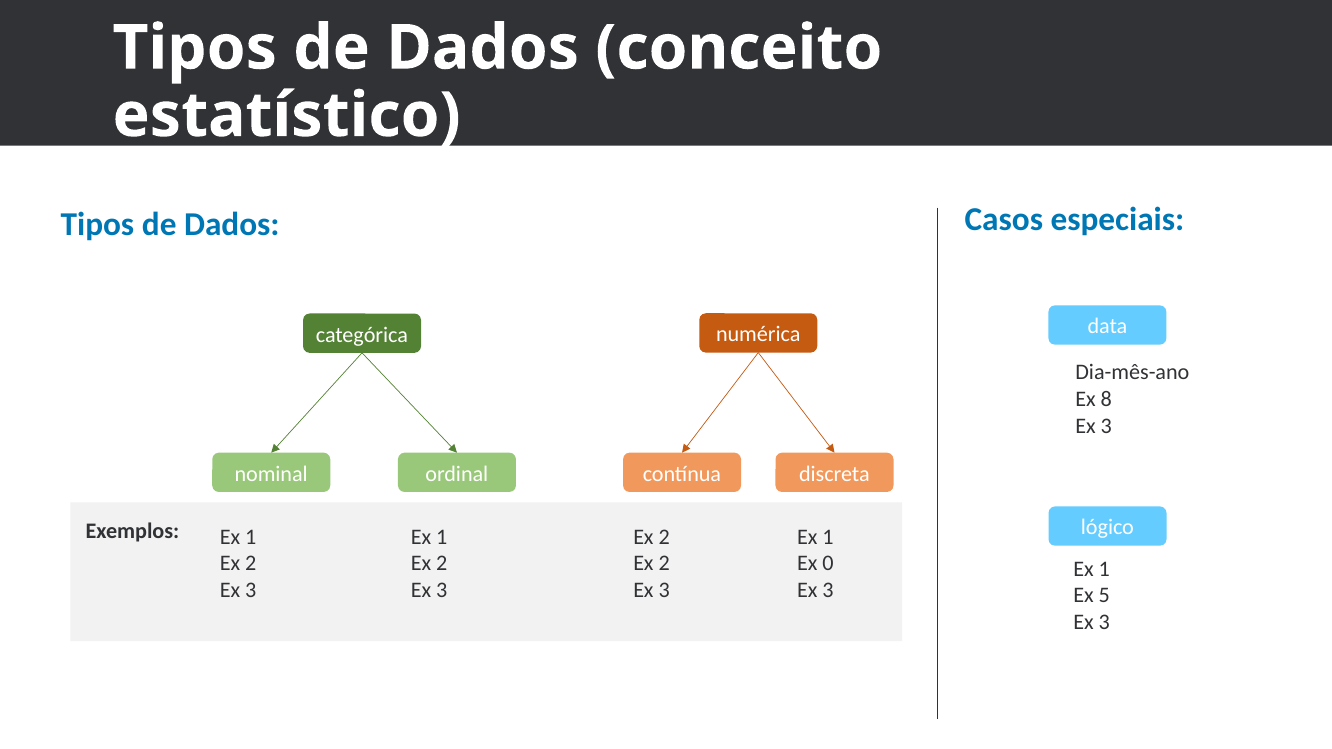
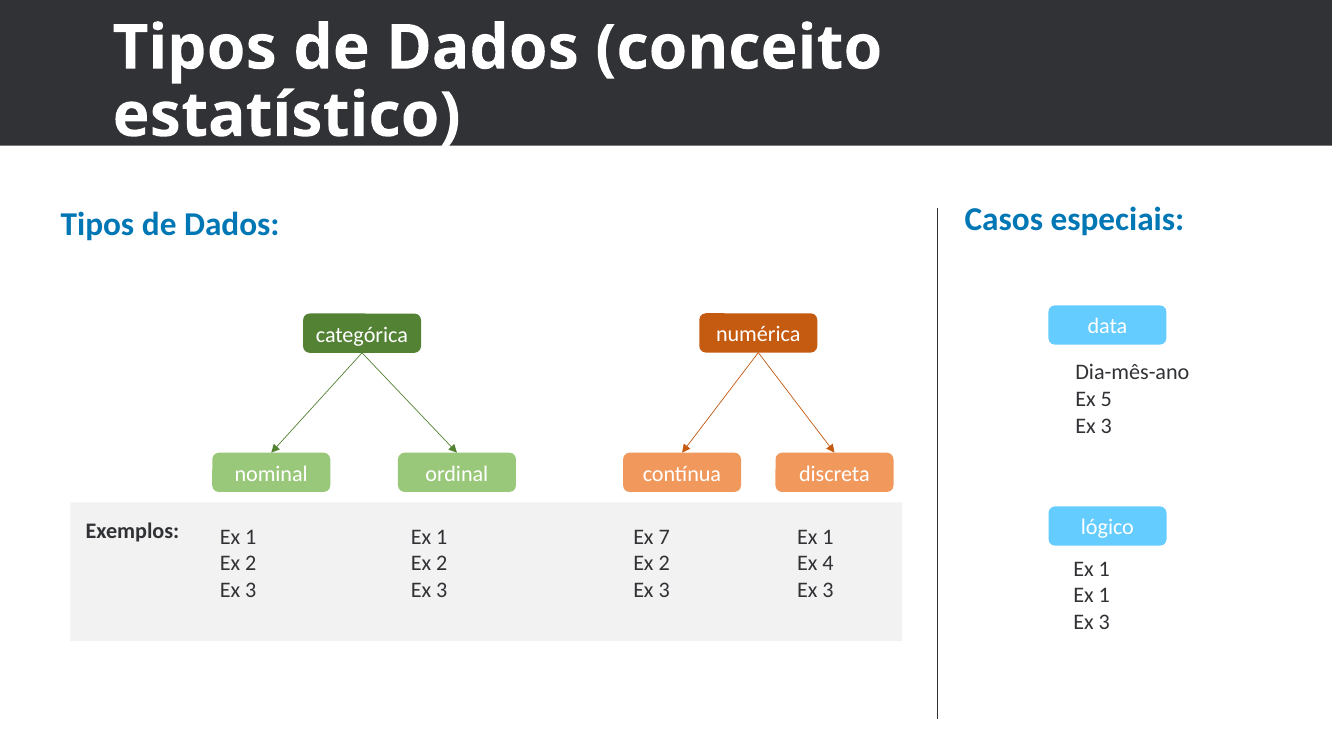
8: 8 -> 5 (1106, 399)
2: 2 -> 7 (664, 537)
0: 0 -> 4 (828, 564)
5: 5 -> 1 (1104, 596)
